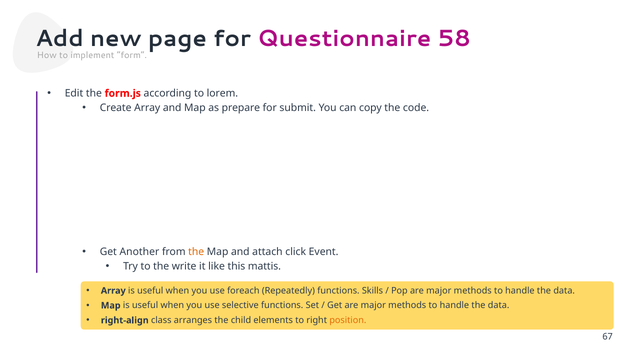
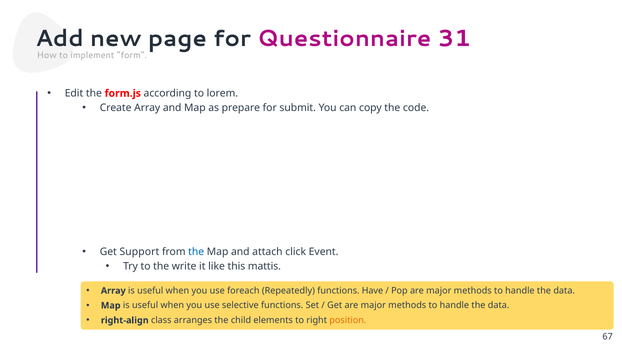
58: 58 -> 31 (454, 39)
Another: Another -> Support (139, 252)
the colour: orange -> blue (196, 252)
Skills: Skills -> Have (372, 291)
